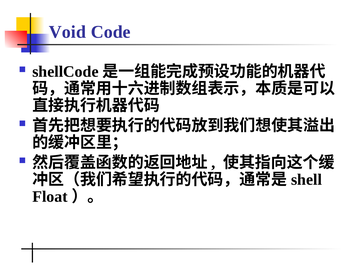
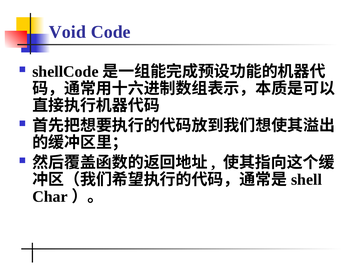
Float: Float -> Char (50, 196)
